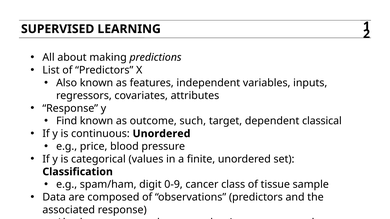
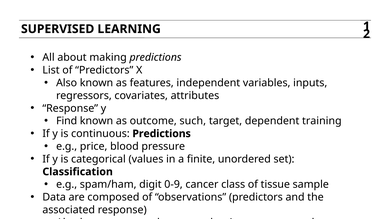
classical: classical -> training (322, 121)
continuous Unordered: Unordered -> Predictions (162, 134)
